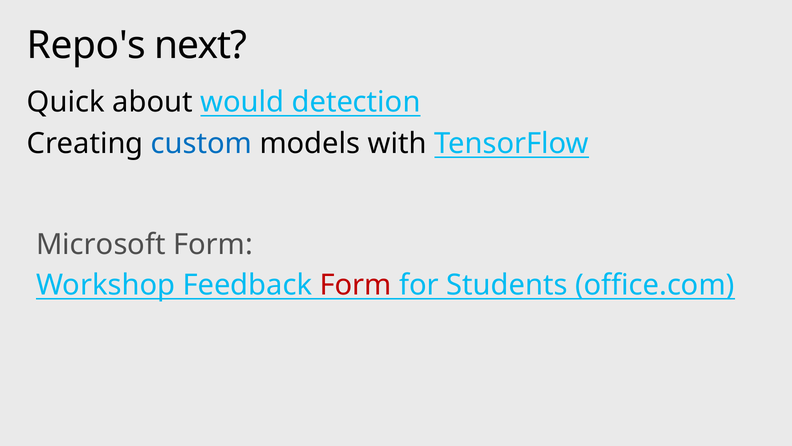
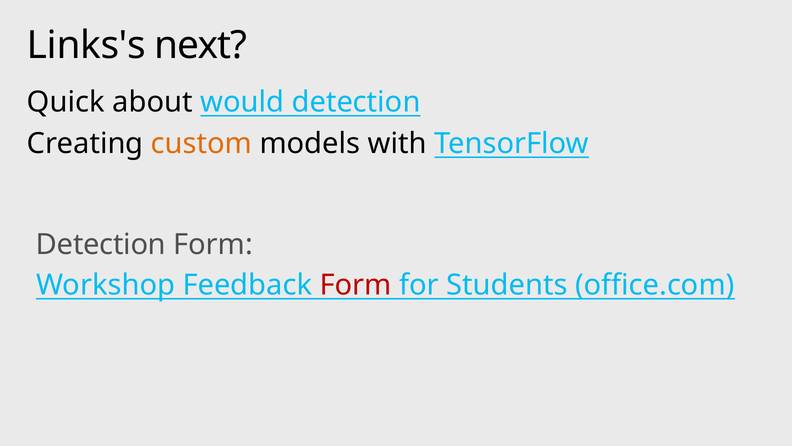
Repo's: Repo's -> Links's (86, 45)
custom colour: blue -> orange (202, 144)
Microsoft: Microsoft -> Detection (101, 244)
